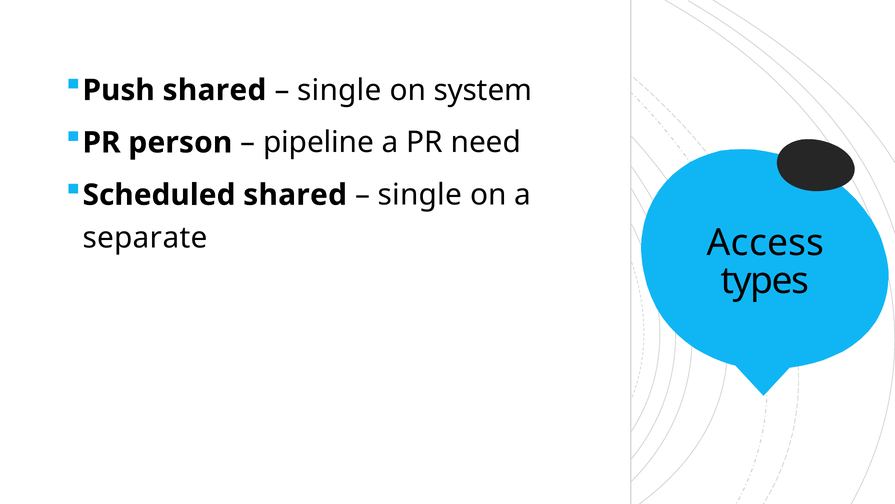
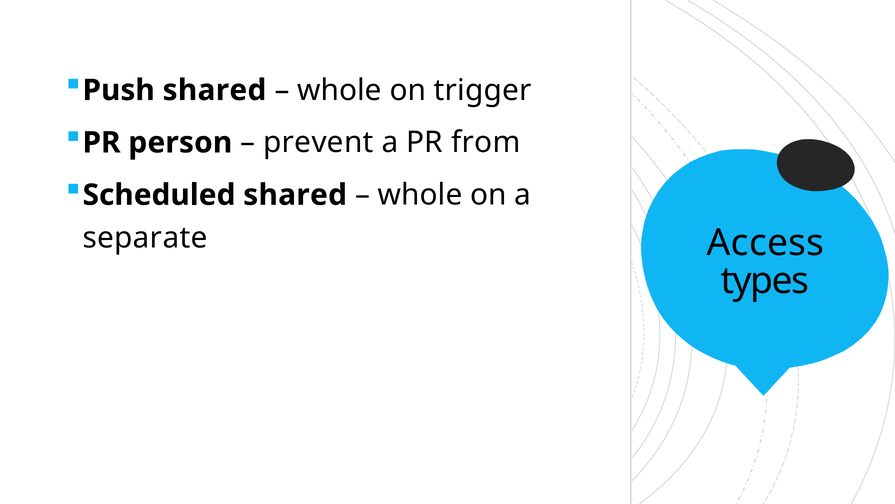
single: single -> whole (339, 90)
system: system -> trigger (483, 90)
pipeline: pipeline -> prevent (318, 142)
need: need -> from (486, 142)
single: single -> whole (420, 195)
